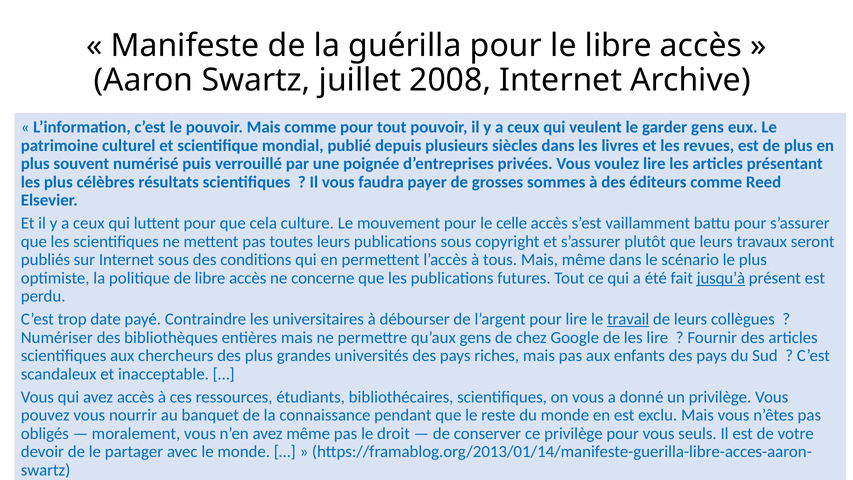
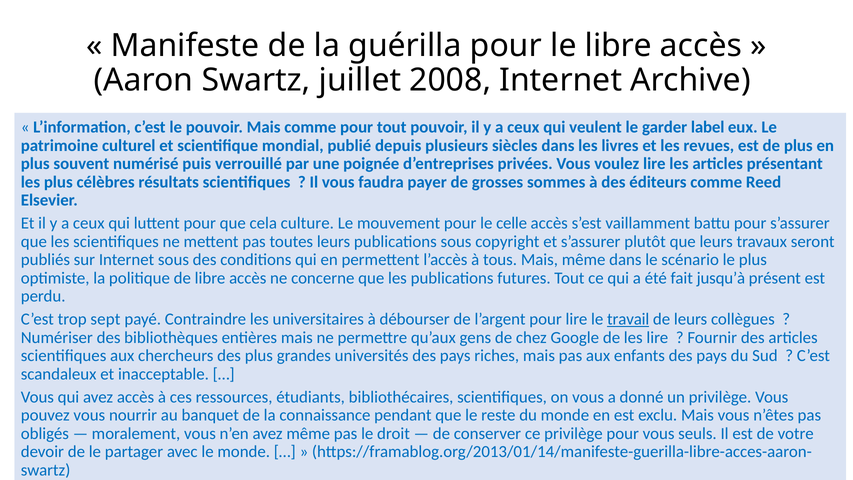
garder gens: gens -> label (708, 127)
jusqu’à underline: present -> none (721, 278)
date: date -> sept (105, 319)
